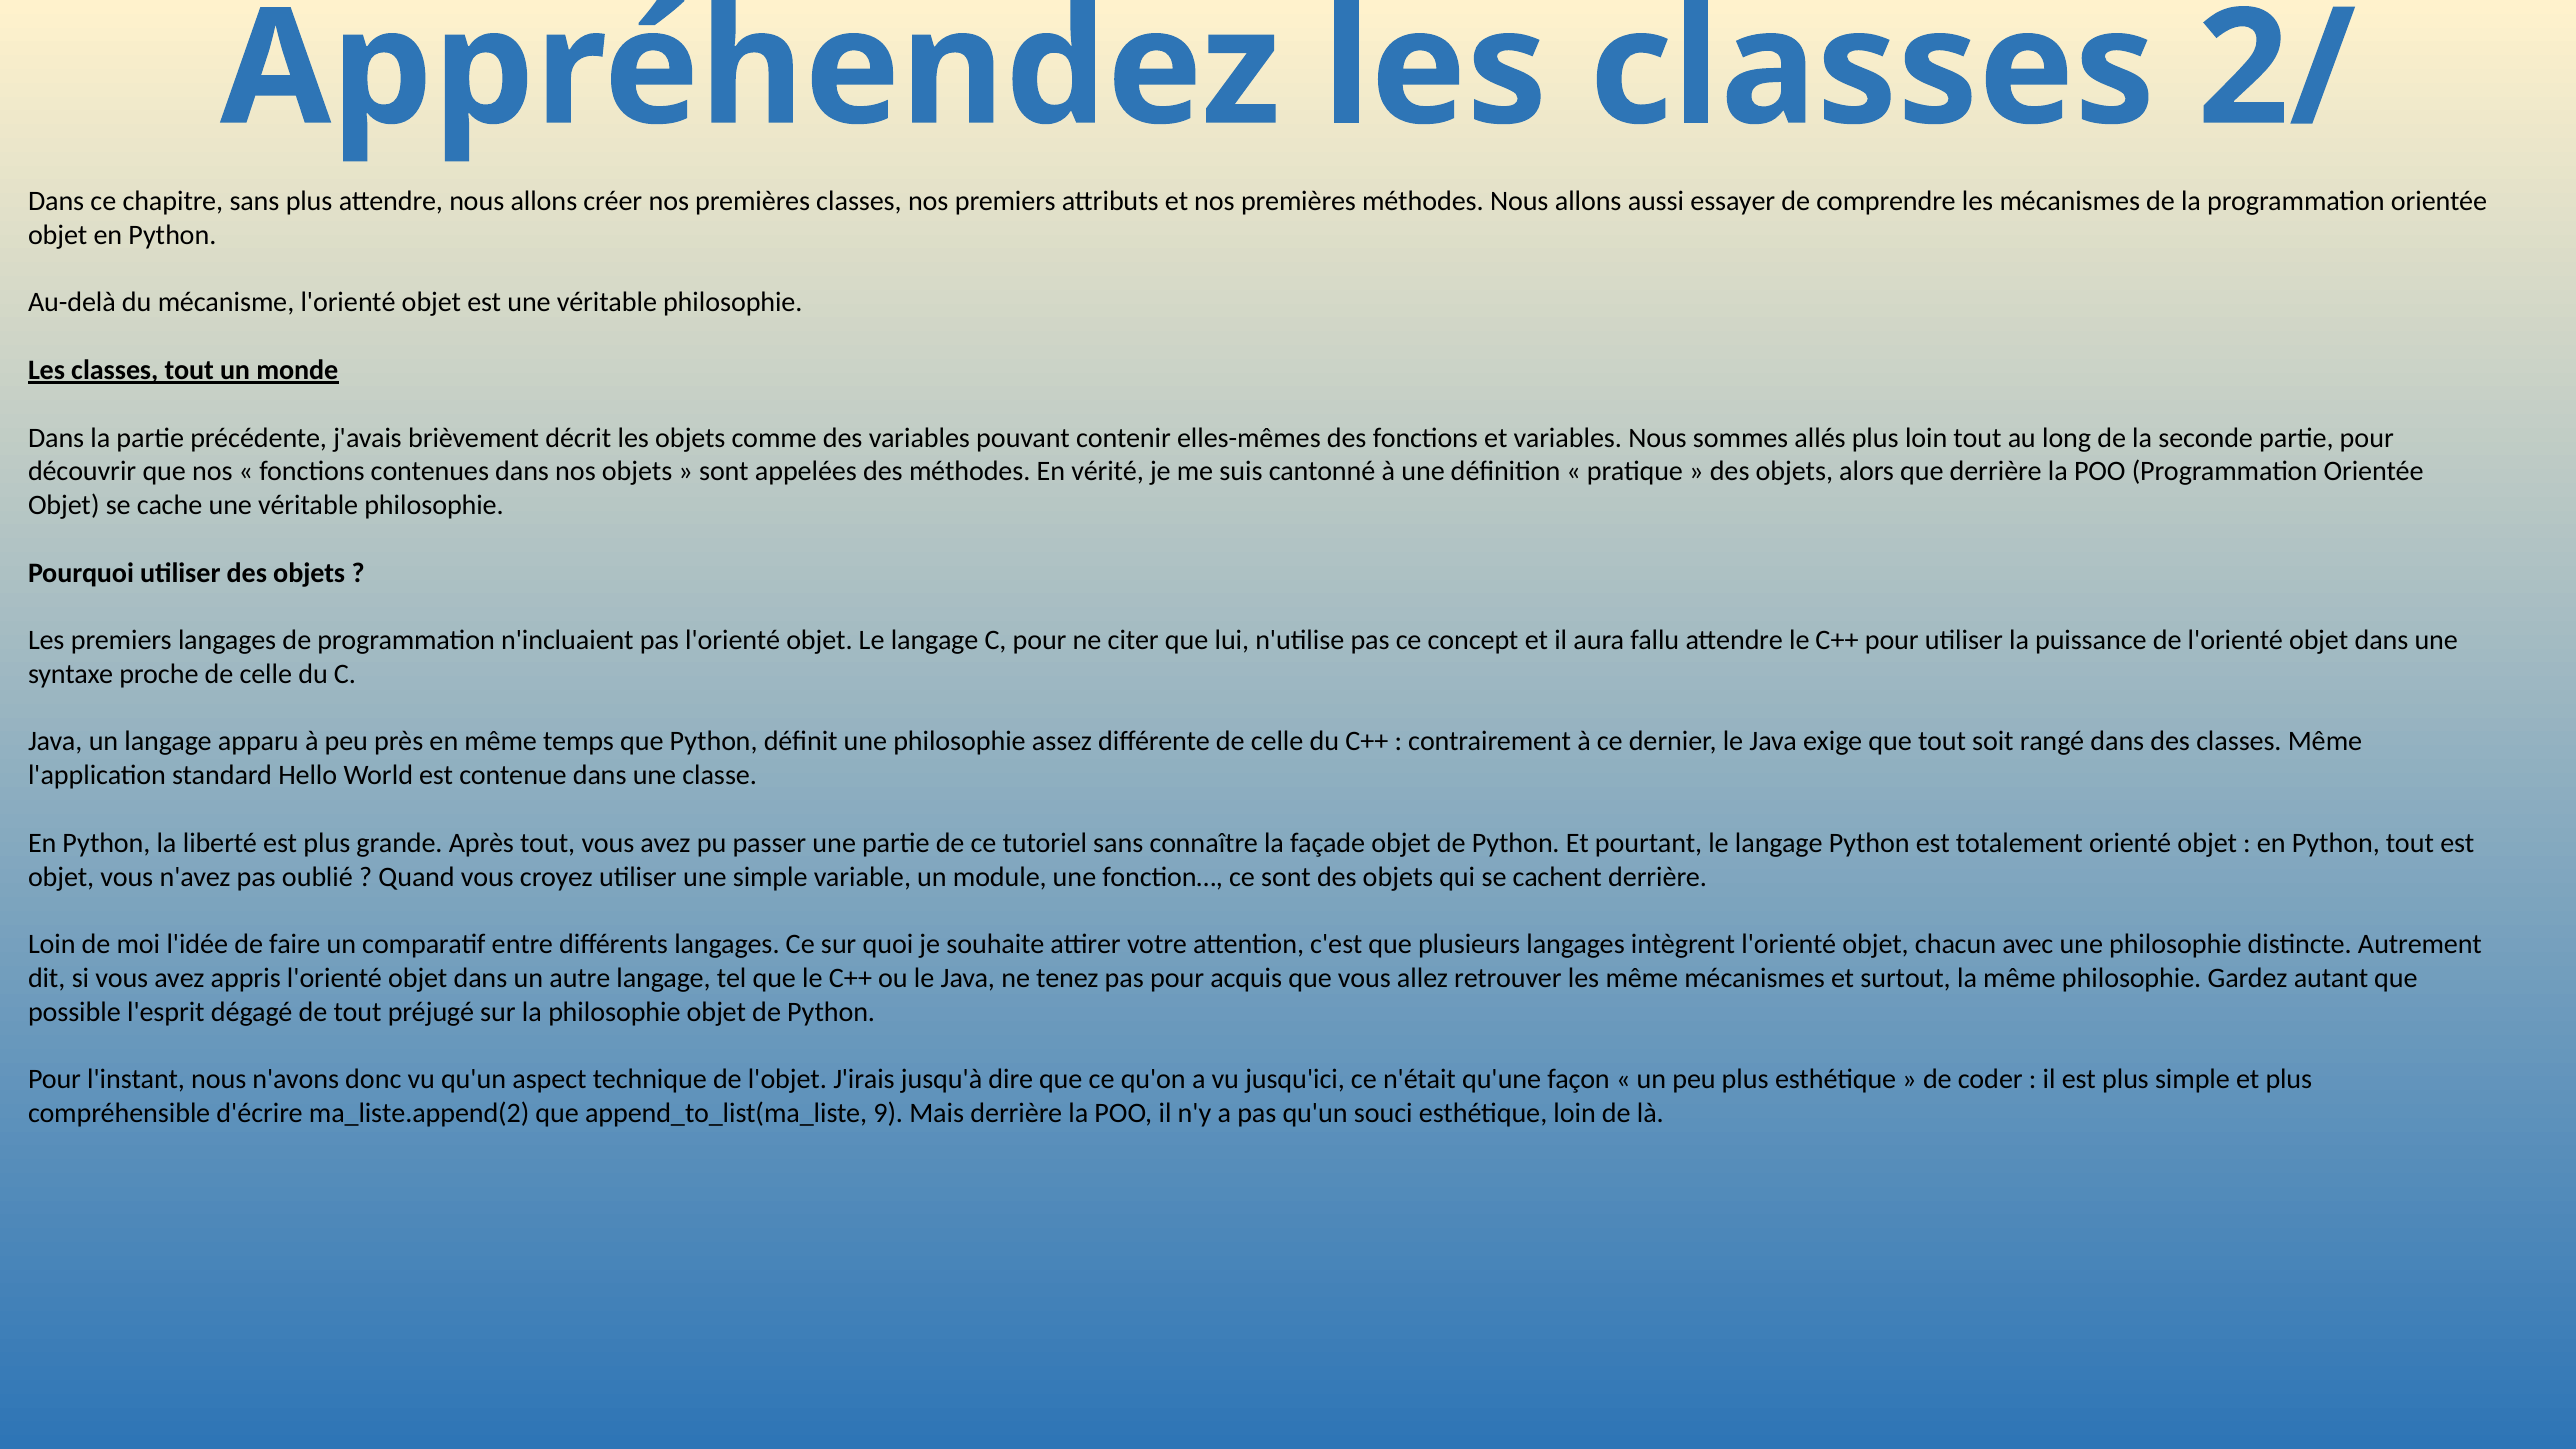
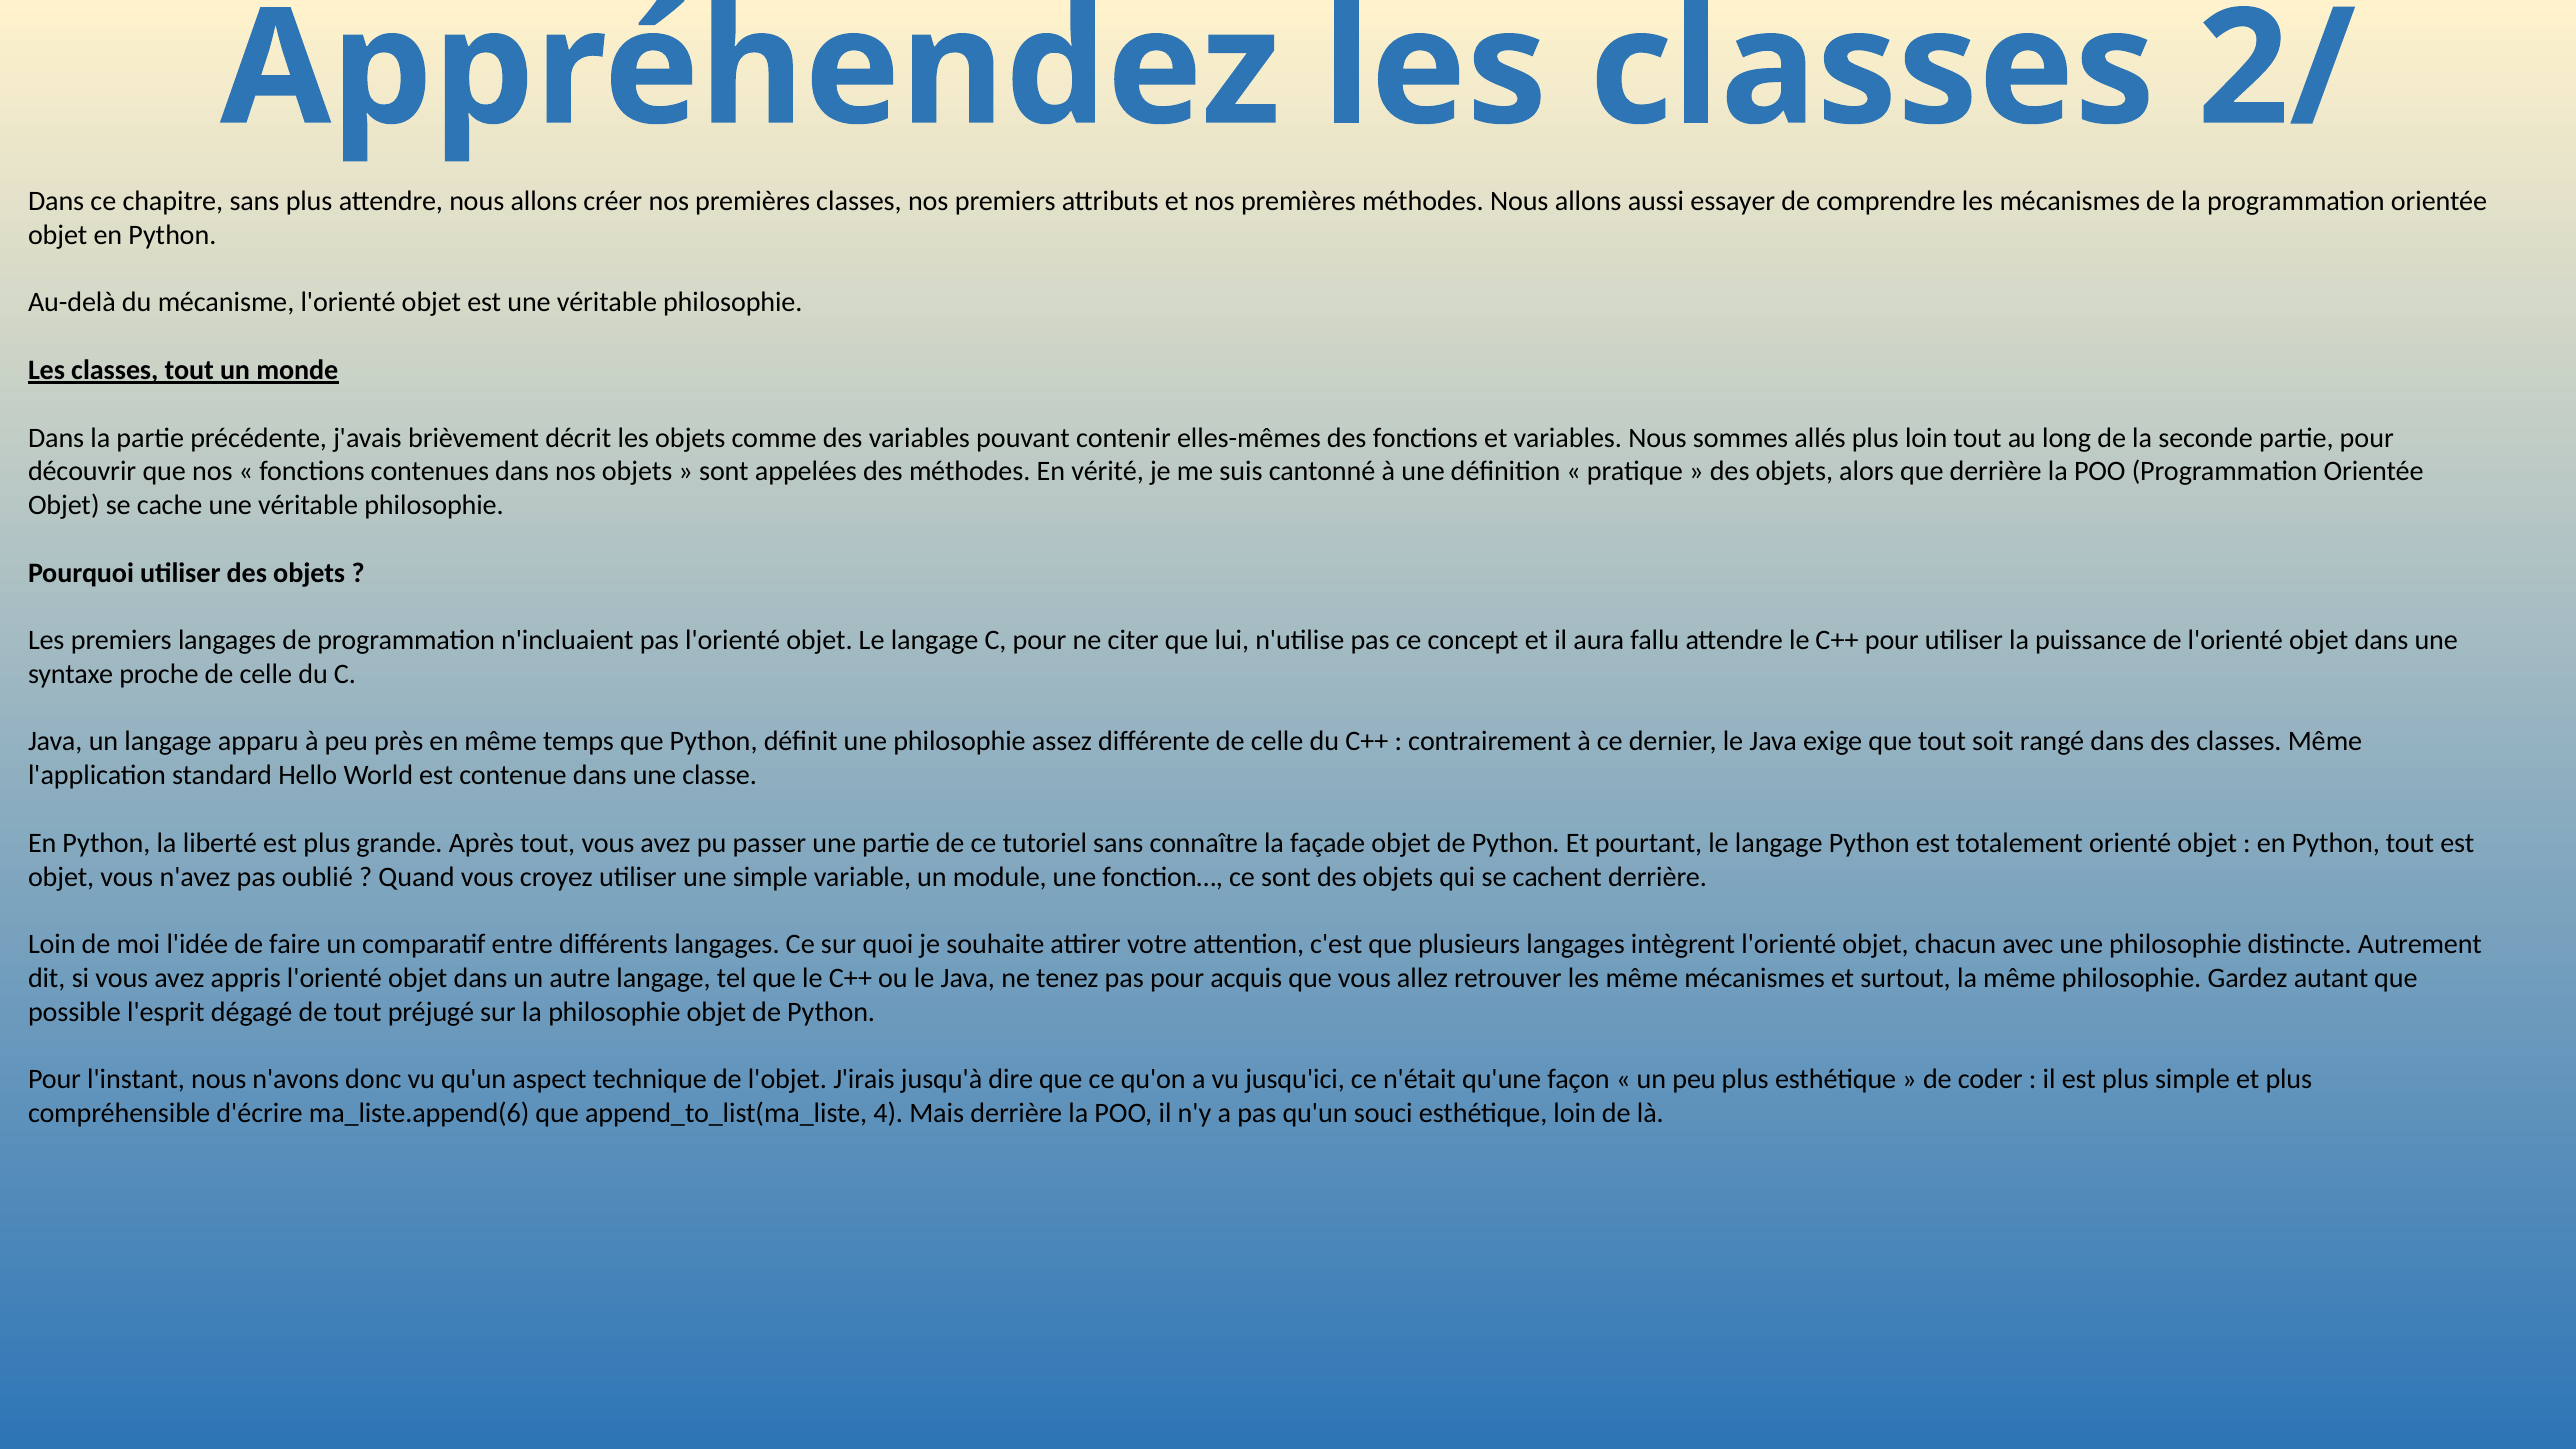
ma_liste.append(2: ma_liste.append(2 -> ma_liste.append(6 (419, 1113)
9: 9 -> 4 (888, 1113)
